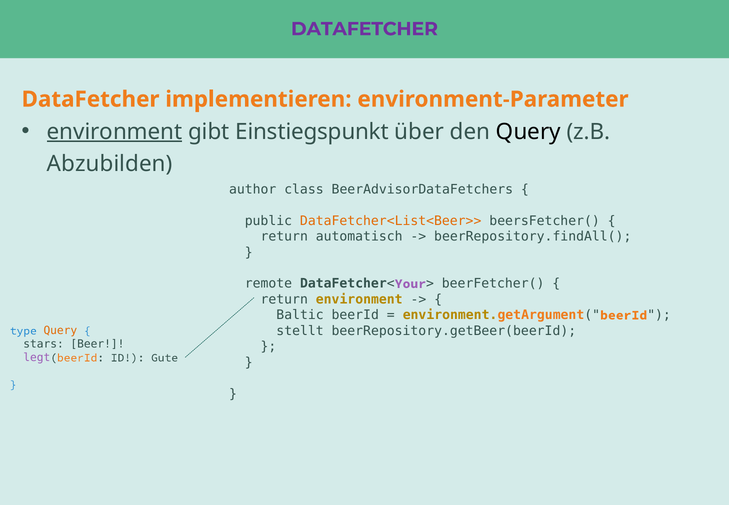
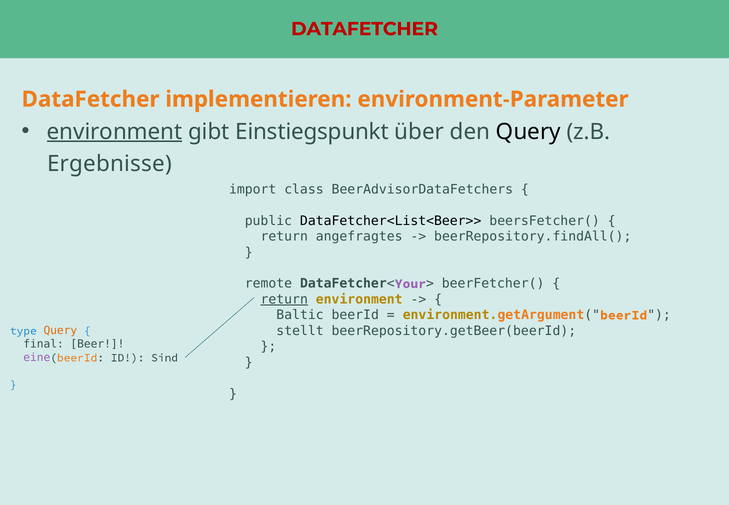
DATAFETCHER colour: purple -> red (365, 29)
Abzubilden: Abzubilden -> Ergebnisse (110, 164)
author: author -> import (253, 189)
DataFetcher<List<Beer>> colour: orange -> black (391, 221)
automatisch: automatisch -> angefragtes (359, 236)
return underline: none -> present (284, 299)
stars: stars -> final (44, 344)
legt: legt -> eine (37, 357)
Gute: Gute -> Sind (165, 357)
